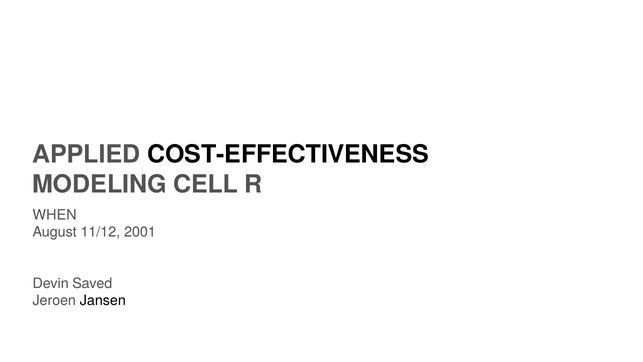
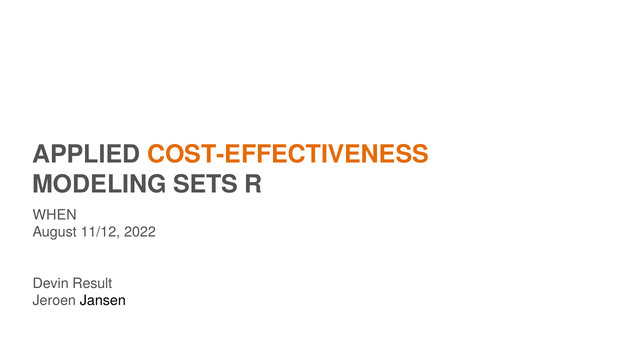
COST-EFFECTIVENESS colour: black -> orange (288, 155)
CELL: CELL -> SETS (206, 184)
2001: 2001 -> 2022 (140, 232)
Saved: Saved -> Result (92, 283)
